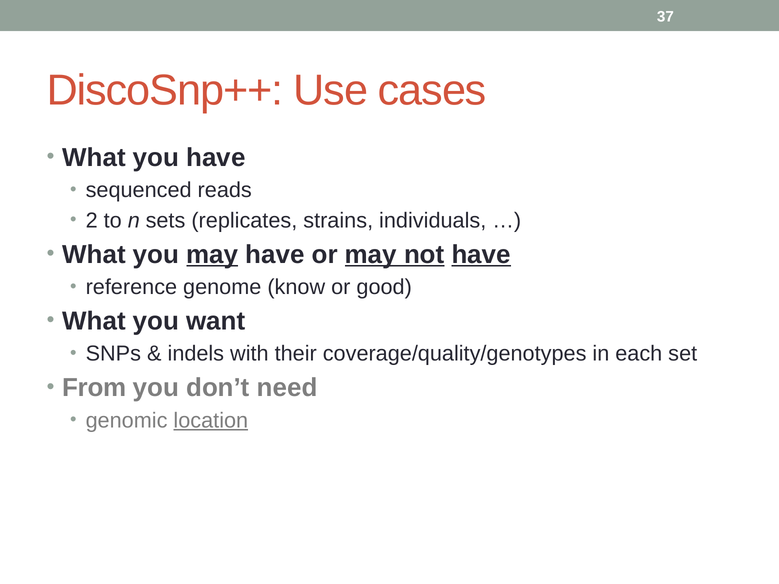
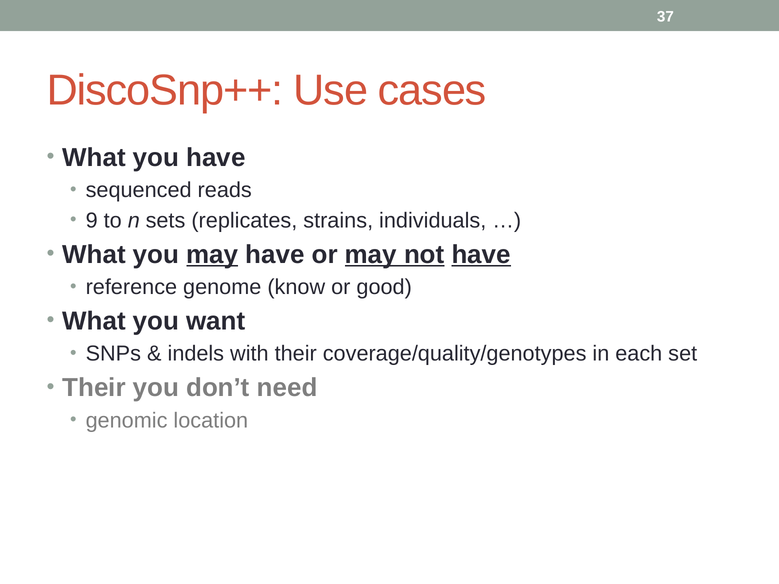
2: 2 -> 9 (92, 221)
From: From -> Their (94, 388)
location underline: present -> none (211, 421)
